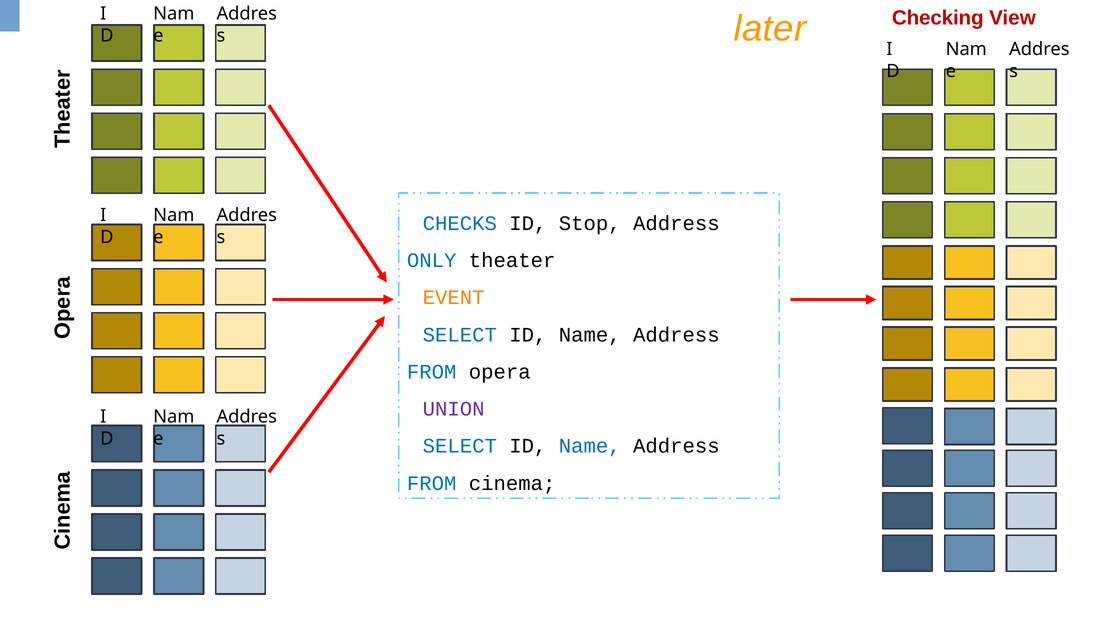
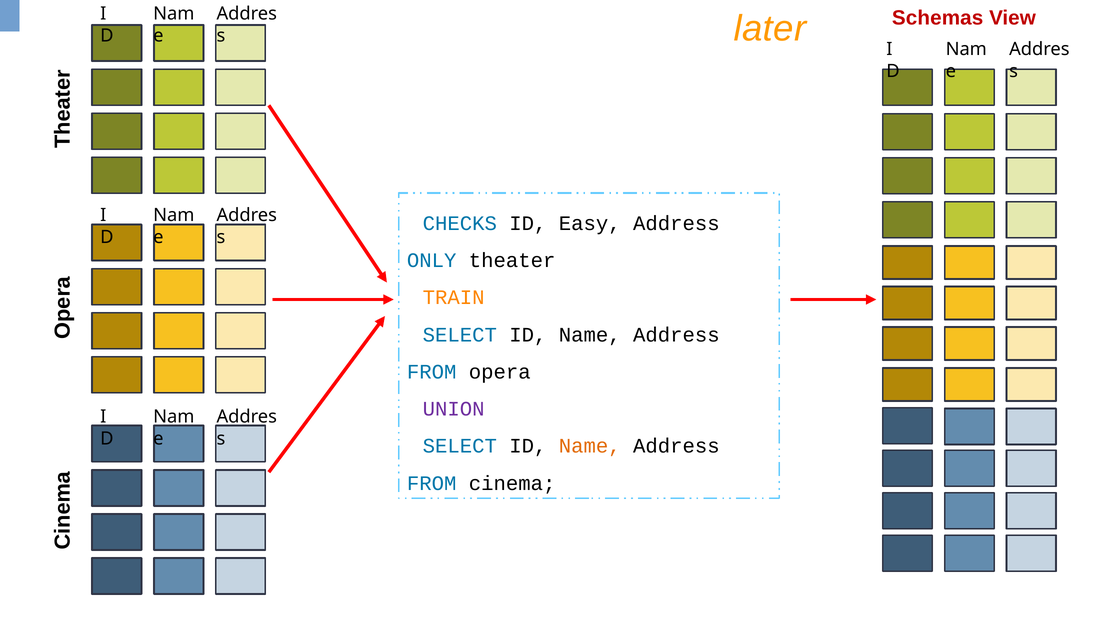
Checking: Checking -> Schemas (938, 18)
Stop: Stop -> Easy (590, 223)
EVENT: EVENT -> TRAIN (454, 297)
Name colour: blue -> orange (590, 446)
